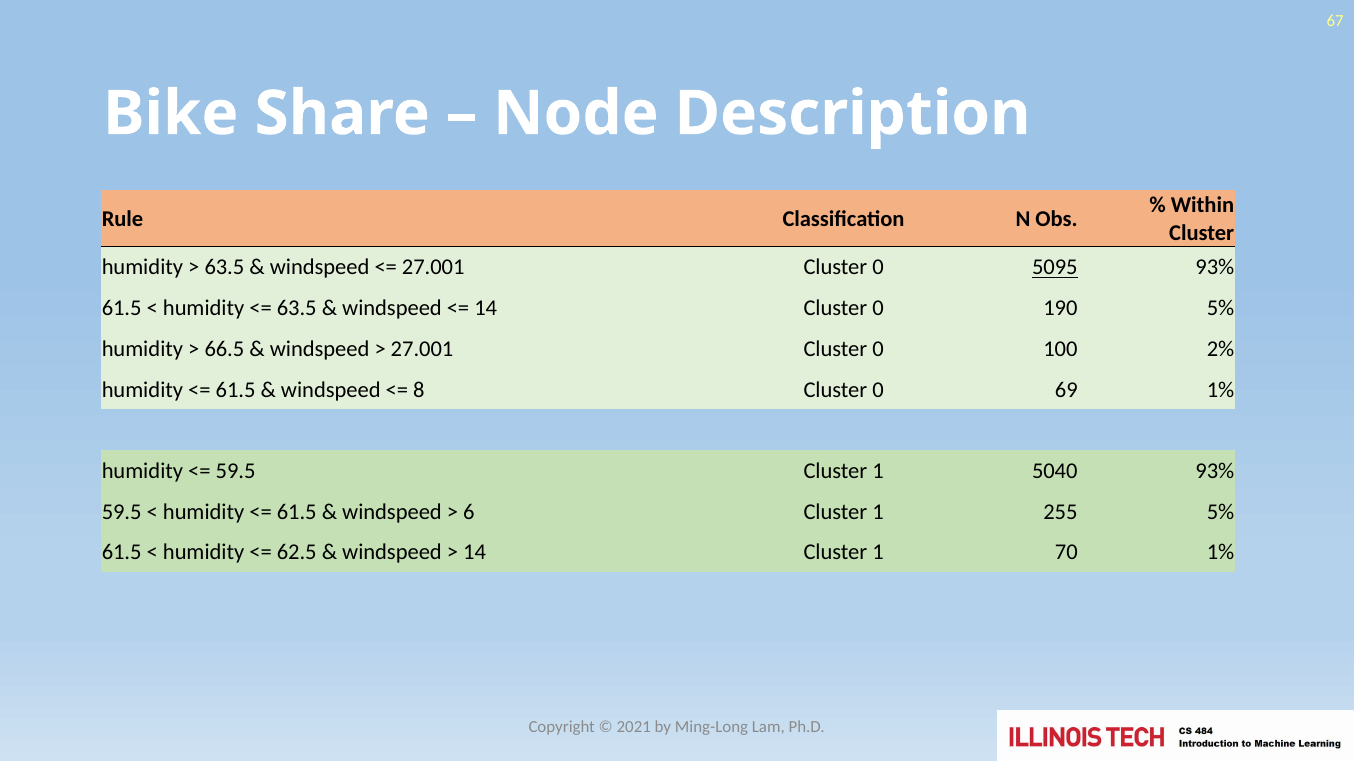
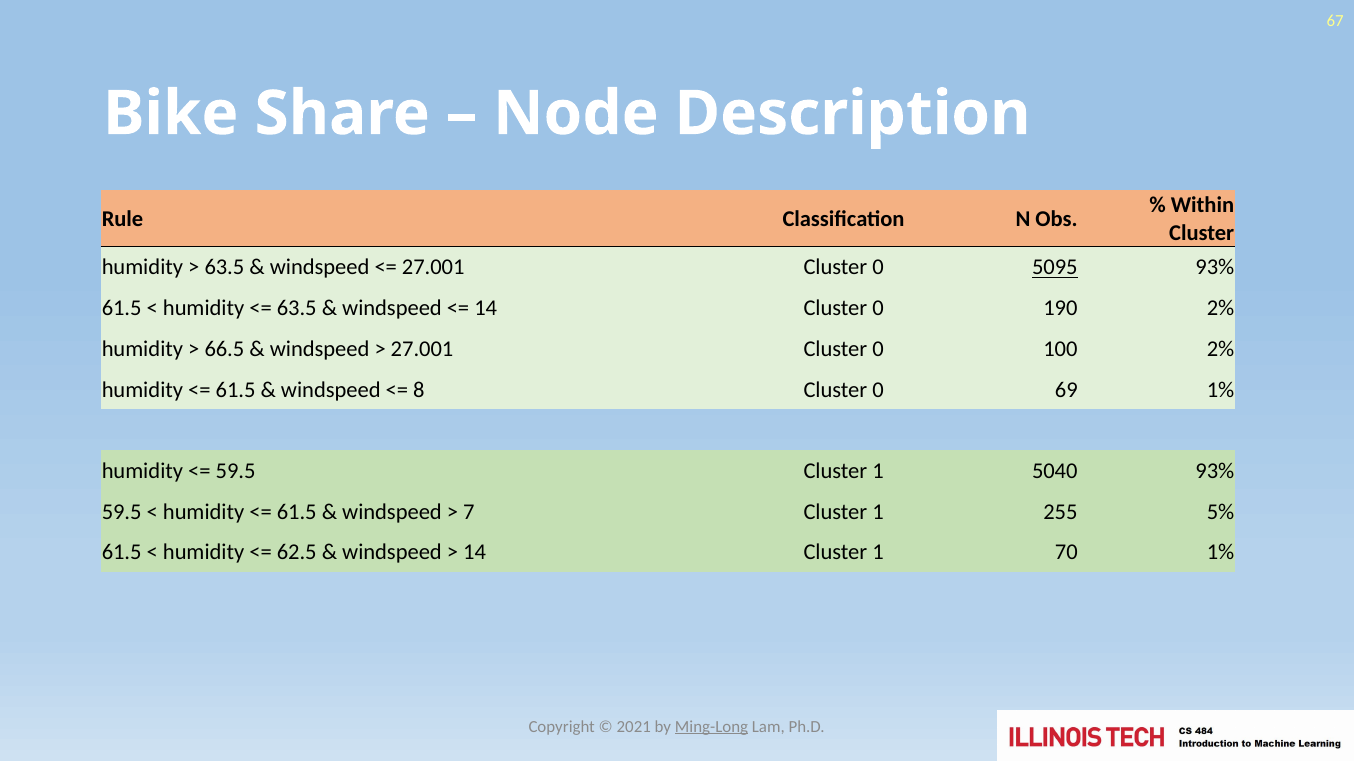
190 5%: 5% -> 2% (1221, 309)
6: 6 -> 7 (469, 512)
Ming-Long underline: none -> present (712, 727)
